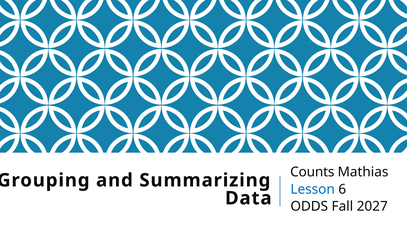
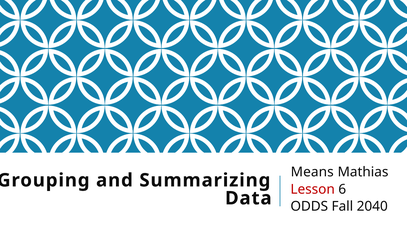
Counts: Counts -> Means (312, 172)
Lesson colour: blue -> red (313, 189)
2027: 2027 -> 2040 (372, 206)
